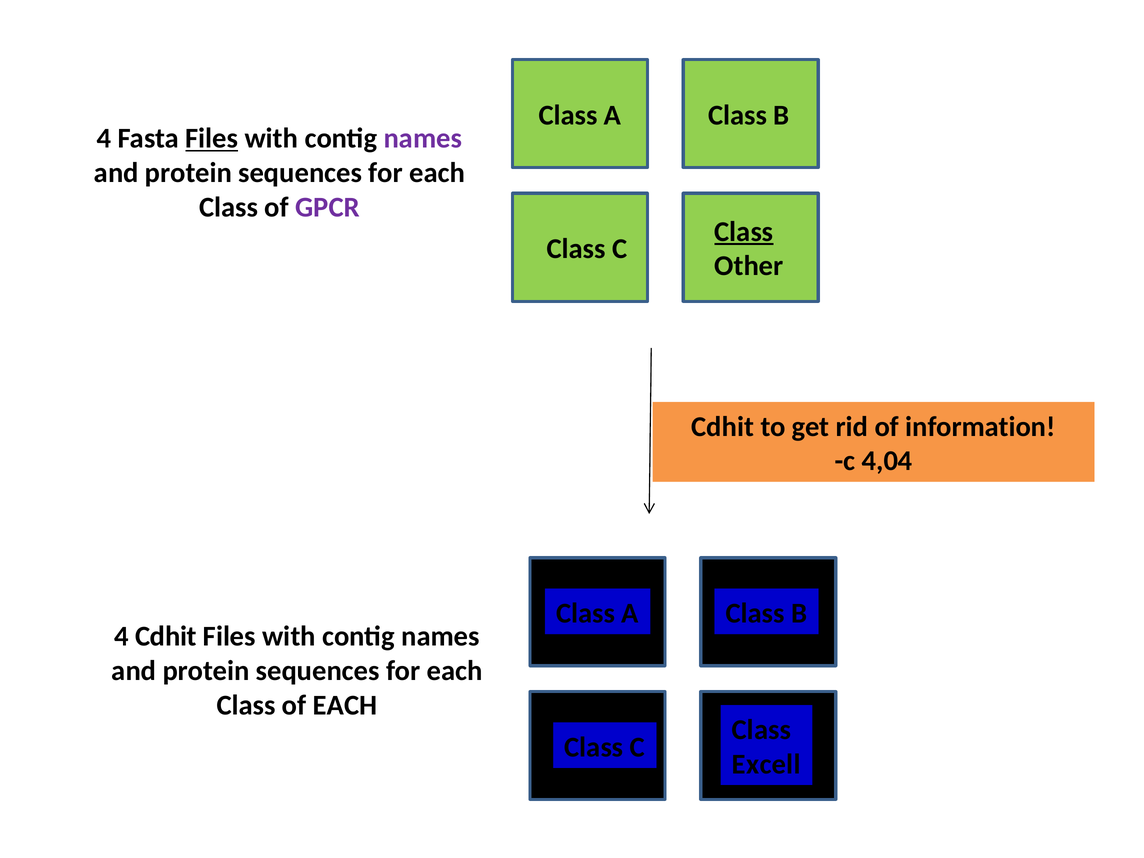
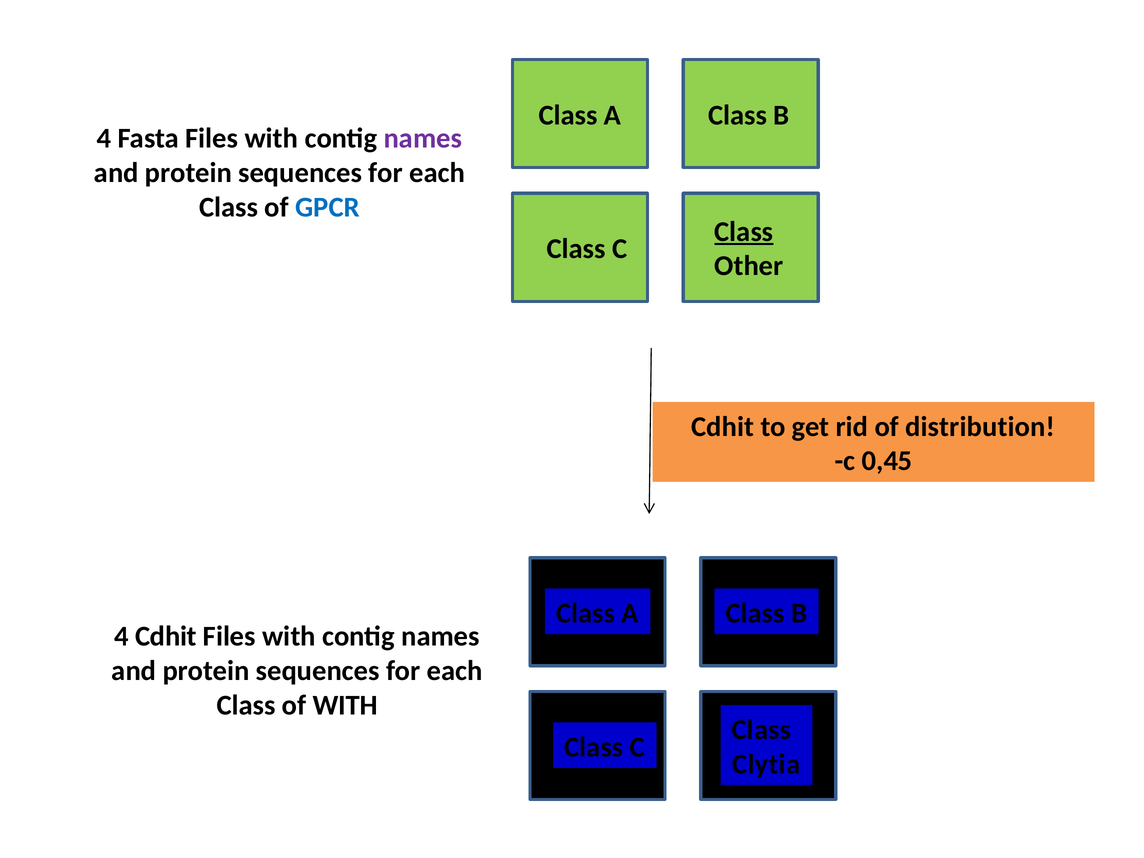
Files underline: present -> none (212, 138)
GPCR colour: purple -> blue (328, 207)
information: information -> distribution (980, 427)
4,04: 4,04 -> 0,45 (887, 461)
of EACH: EACH -> WITH (345, 705)
Excell: Excell -> Clytia (766, 764)
